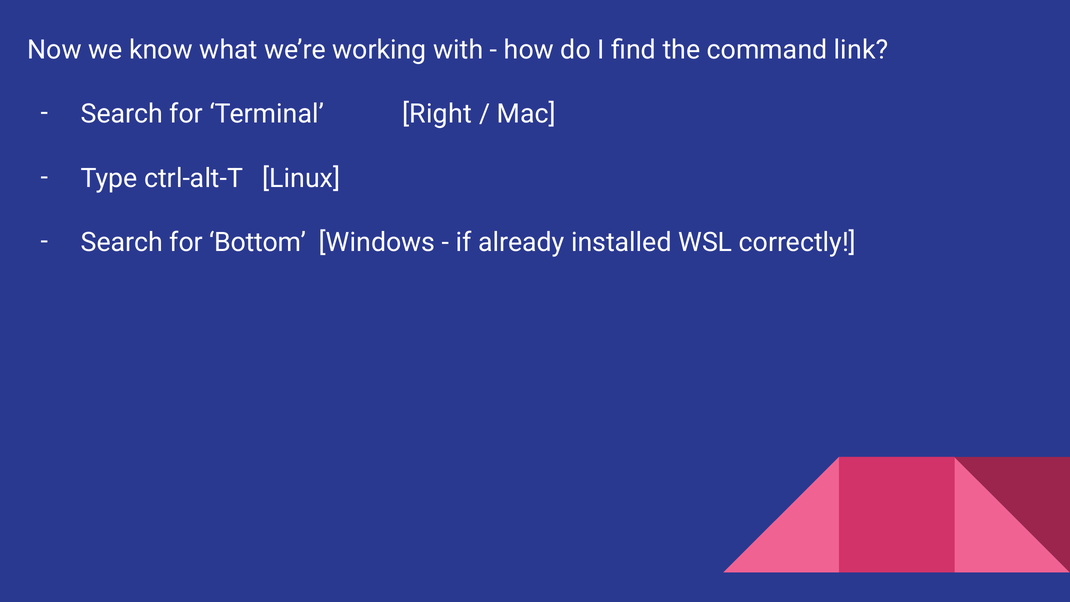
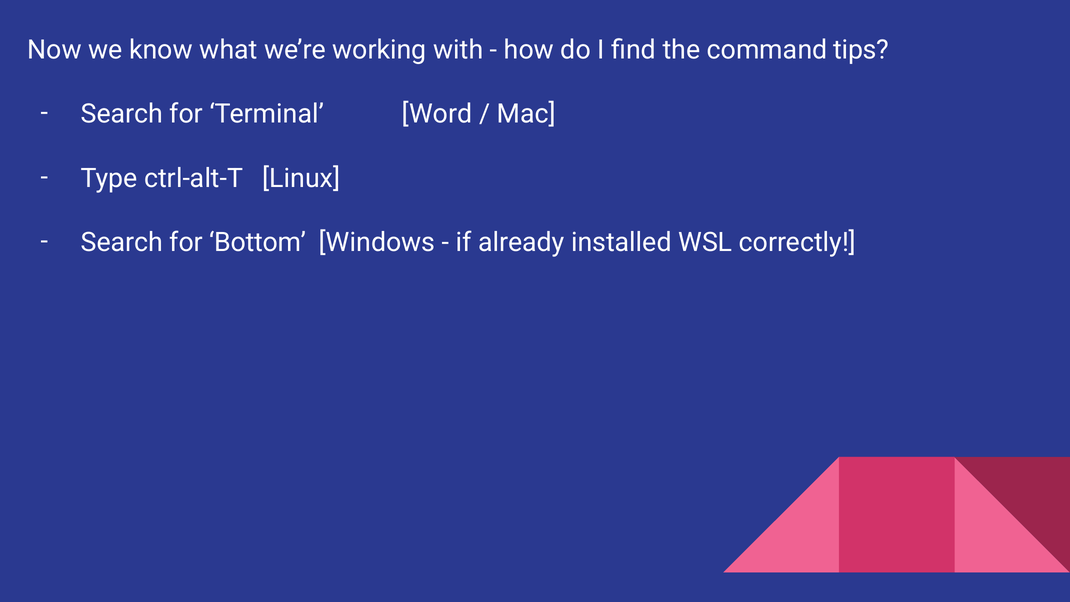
link: link -> tips (861, 50)
Right: Right -> Word (437, 114)
